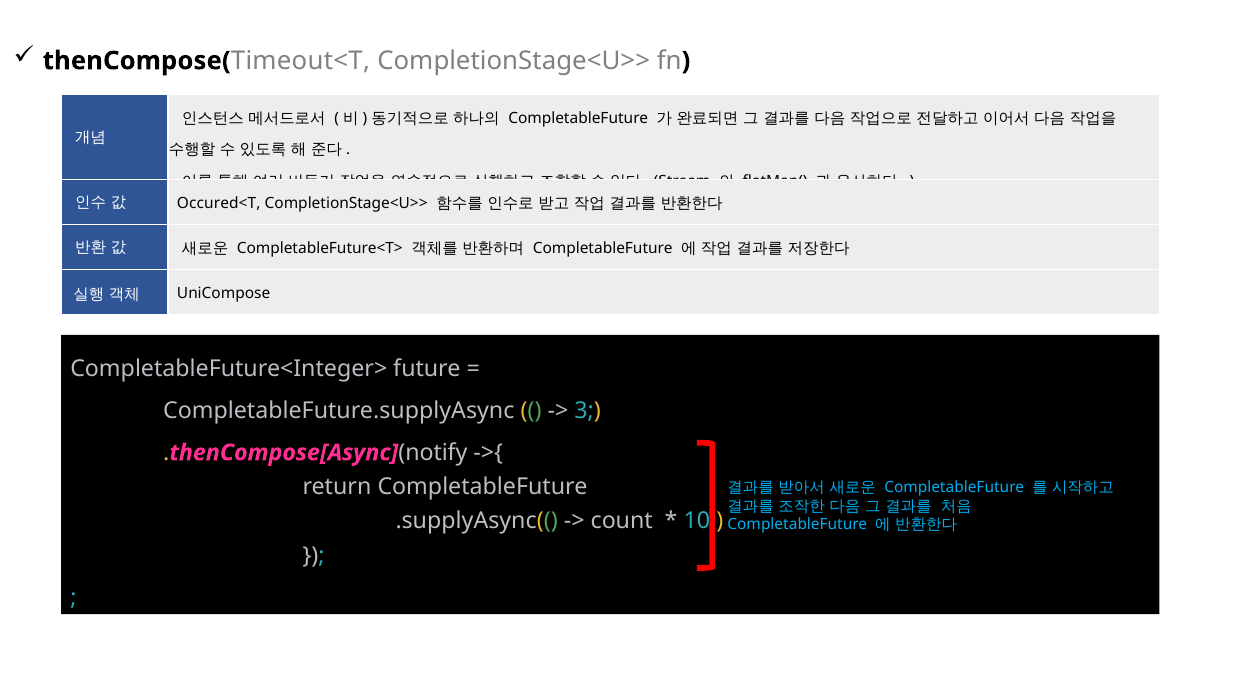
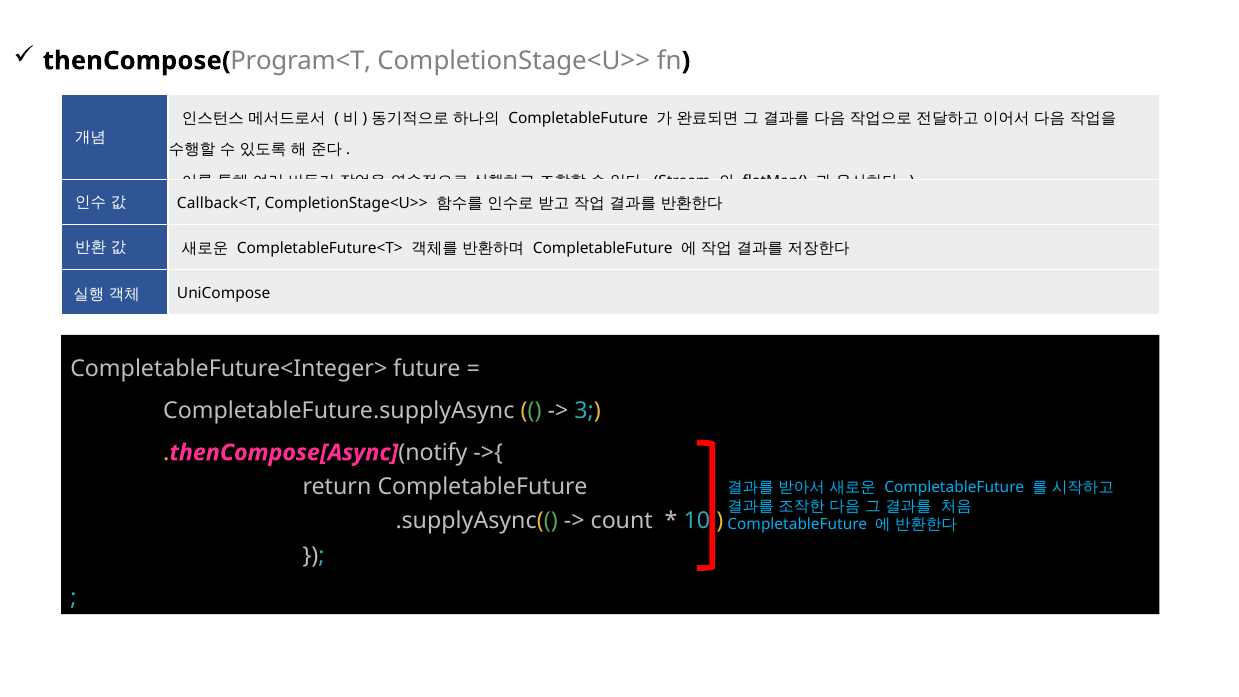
Timeout<T: Timeout<T -> Program<T (301, 61)
Occured<T: Occured<T -> Callback<T (219, 203)
